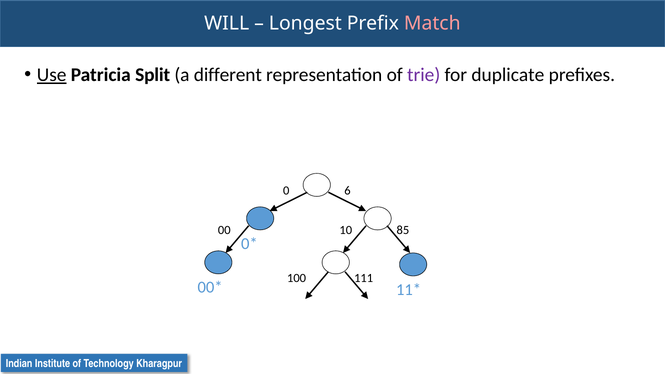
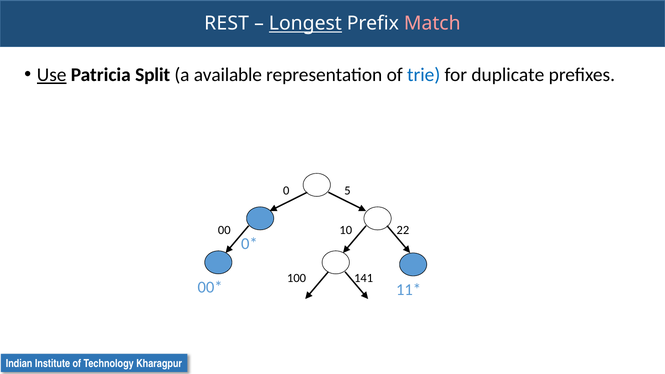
WILL: WILL -> REST (227, 24)
Longest underline: none -> present (305, 24)
different: different -> available (228, 75)
trie colour: purple -> blue (424, 75)
6: 6 -> 5 (347, 190)
85: 85 -> 22 (403, 230)
111: 111 -> 141 (364, 278)
